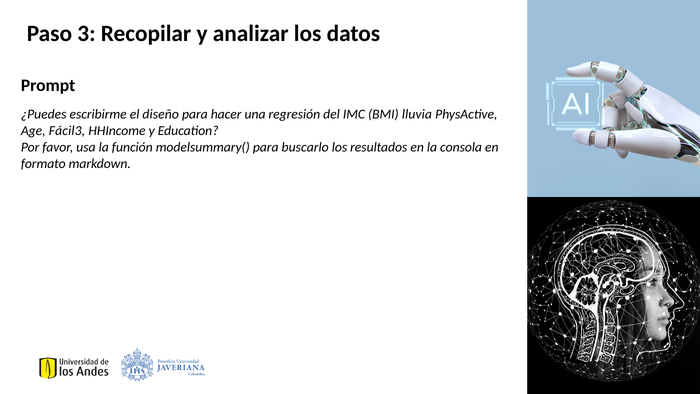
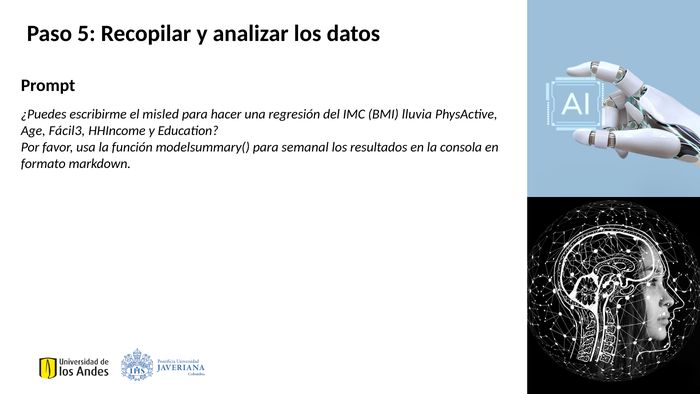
3: 3 -> 5 (86, 34)
diseño: diseño -> misled (161, 114)
buscarlo: buscarlo -> semanal (305, 147)
